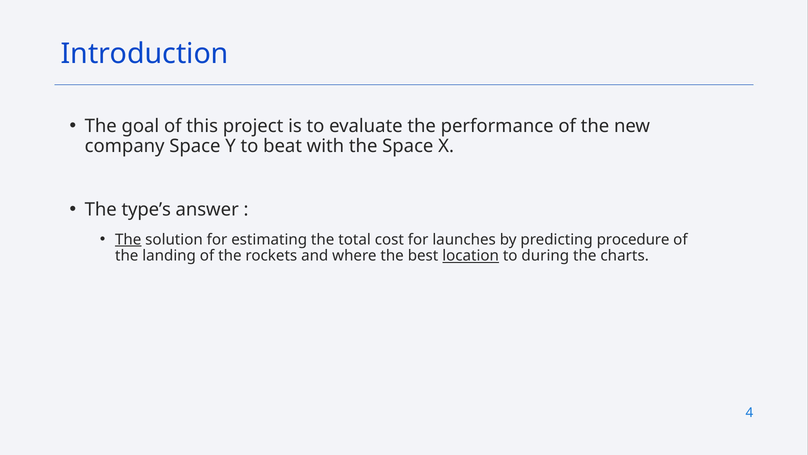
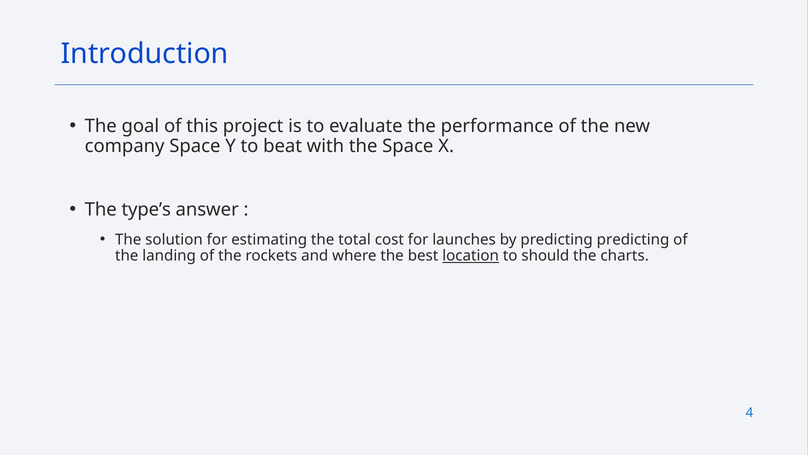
The underline: present -> none (128, 239)
predicting procedure: procedure -> predicting (633, 239)
during: during -> should (545, 256)
